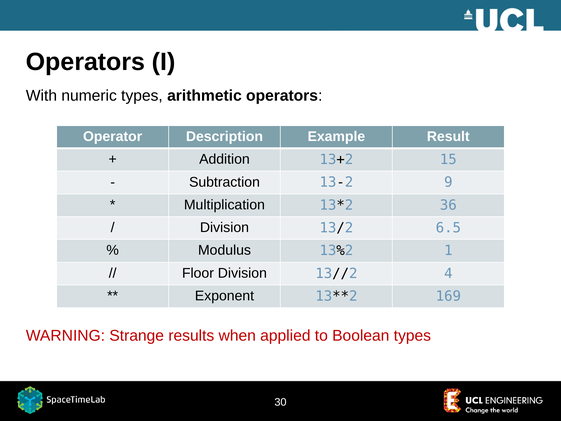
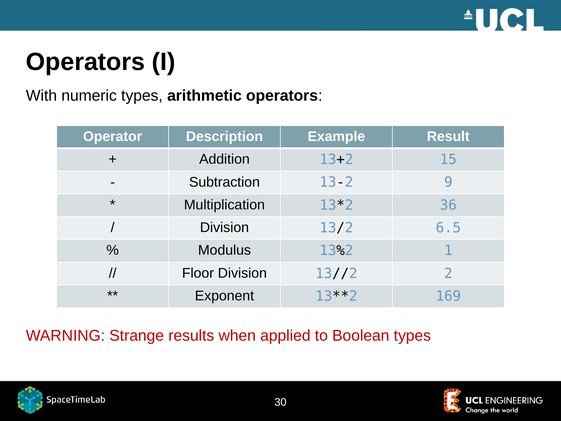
4: 4 -> 2 (448, 273)
